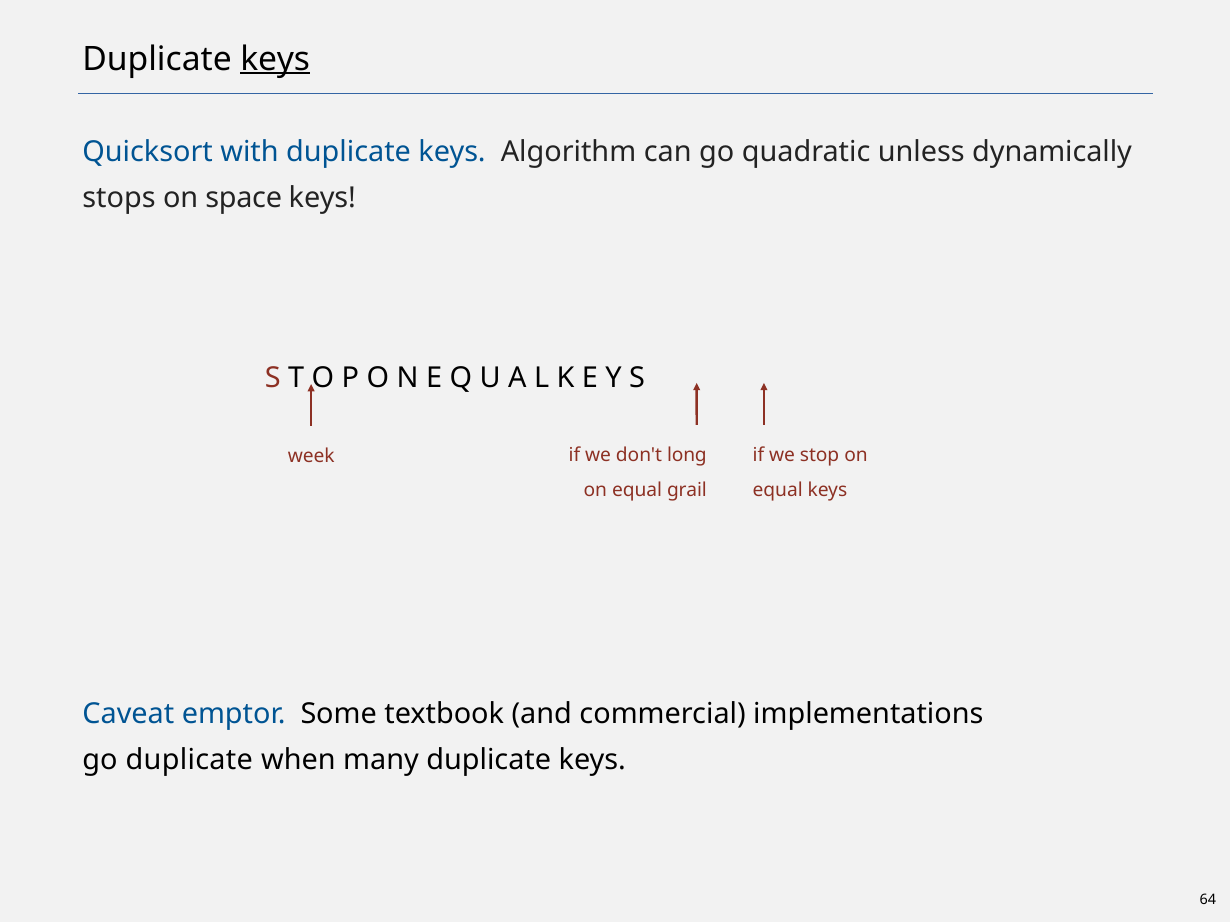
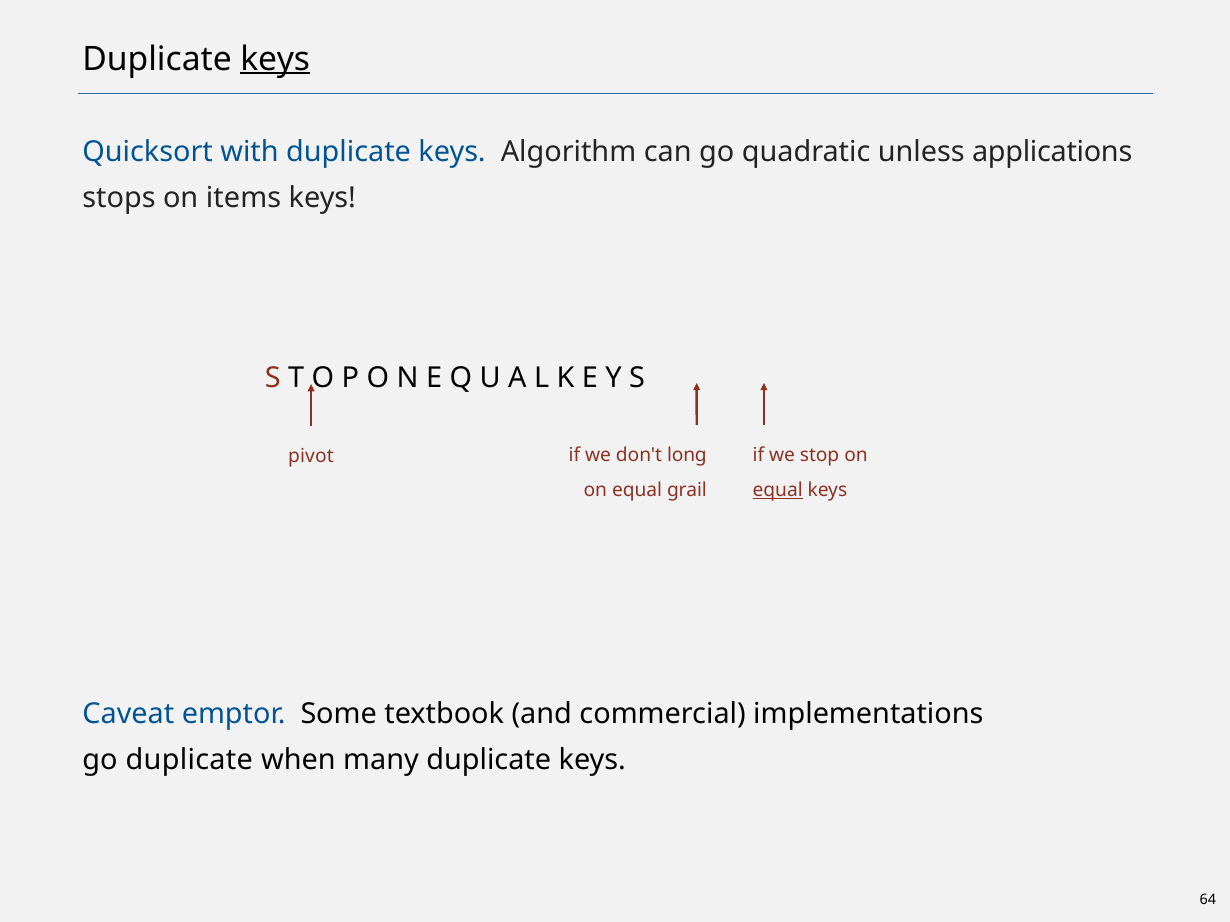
dynamically: dynamically -> applications (1052, 152)
space: space -> items (243, 199)
week: week -> pivot (311, 457)
equal underline: none -> present (778, 490)
